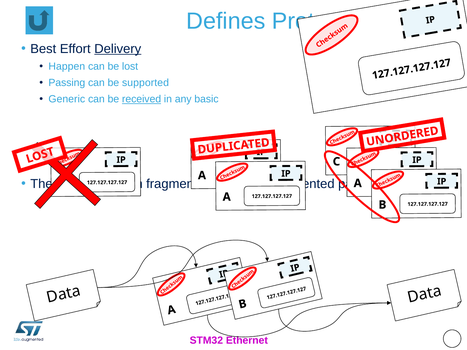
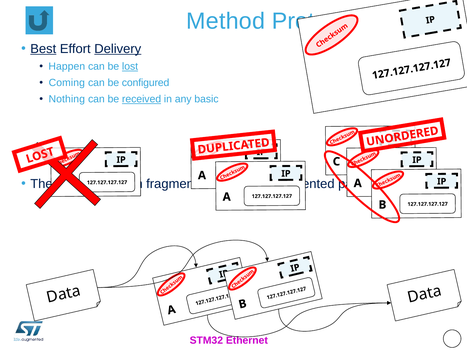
Defines: Defines -> Method (226, 21)
Best underline: none -> present (43, 49)
lost underline: none -> present (130, 67)
Passing: Passing -> Coming (67, 83)
supported: supported -> configured (146, 83)
Generic: Generic -> Nothing (67, 99)
